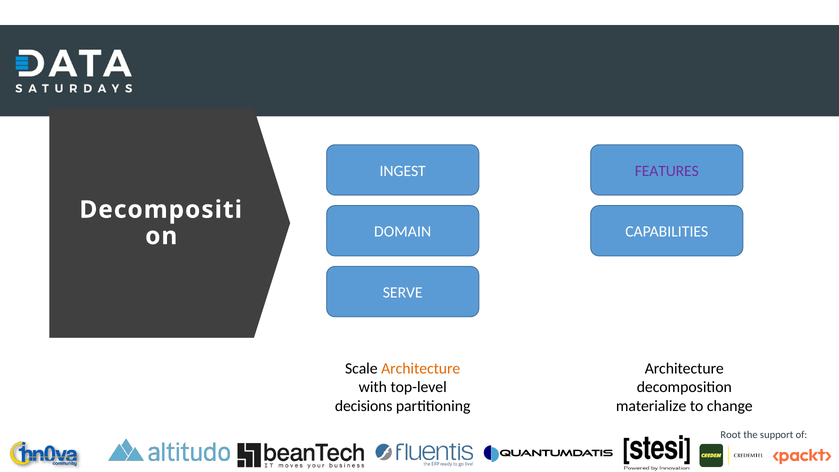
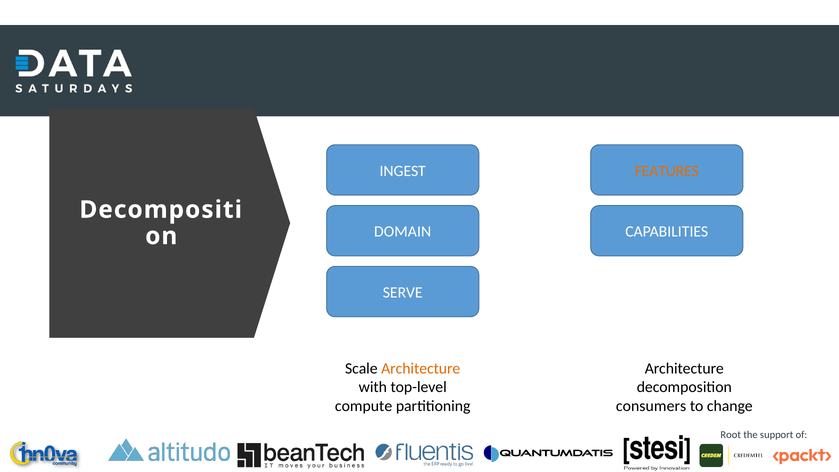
FEATURES colour: purple -> orange (667, 171)
decisions: decisions -> compute (364, 406)
materialize: materialize -> consumers (651, 406)
